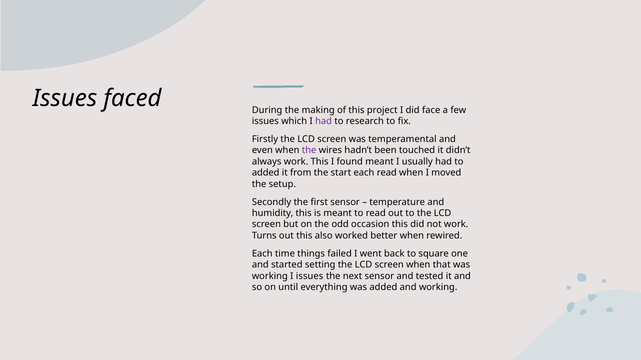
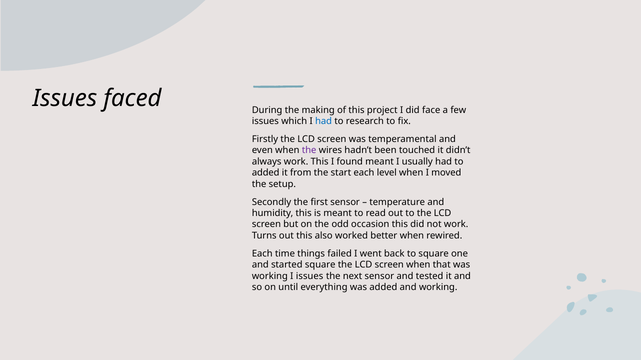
had colour: purple -> blue (324, 121)
each read: read -> level (387, 173)
started setting: setting -> square (320, 265)
